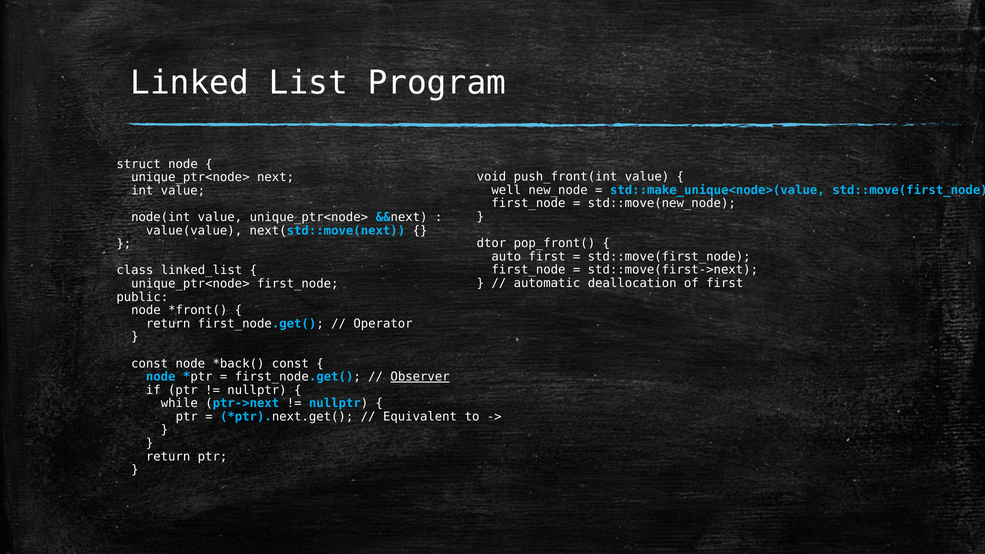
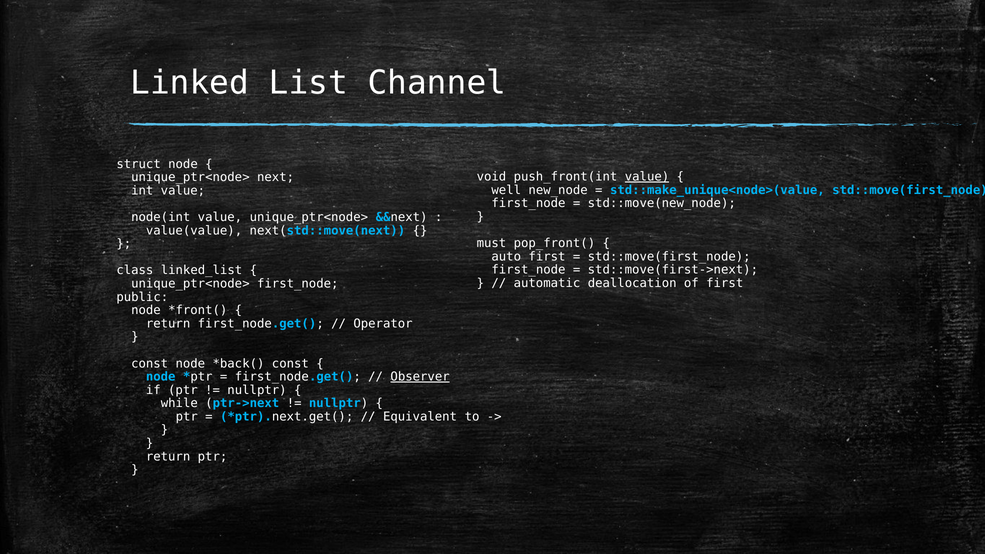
Program: Program -> Channel (437, 83)
value underline: none -> present (647, 177)
dtor: dtor -> must (491, 243)
